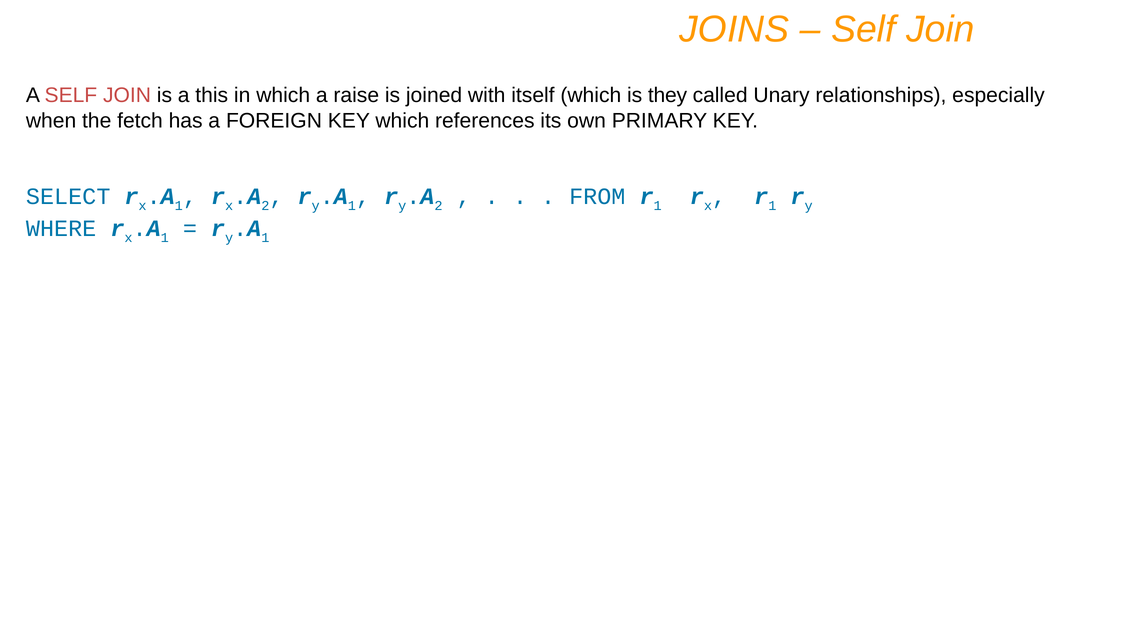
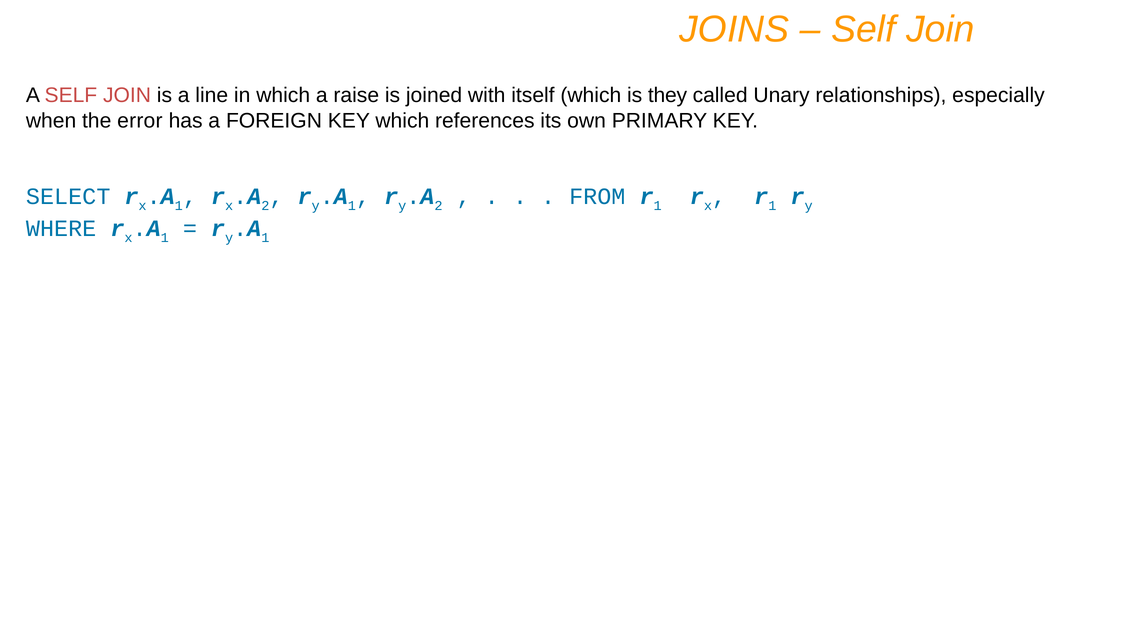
this: this -> line (212, 95)
fetch: fetch -> error (140, 121)
